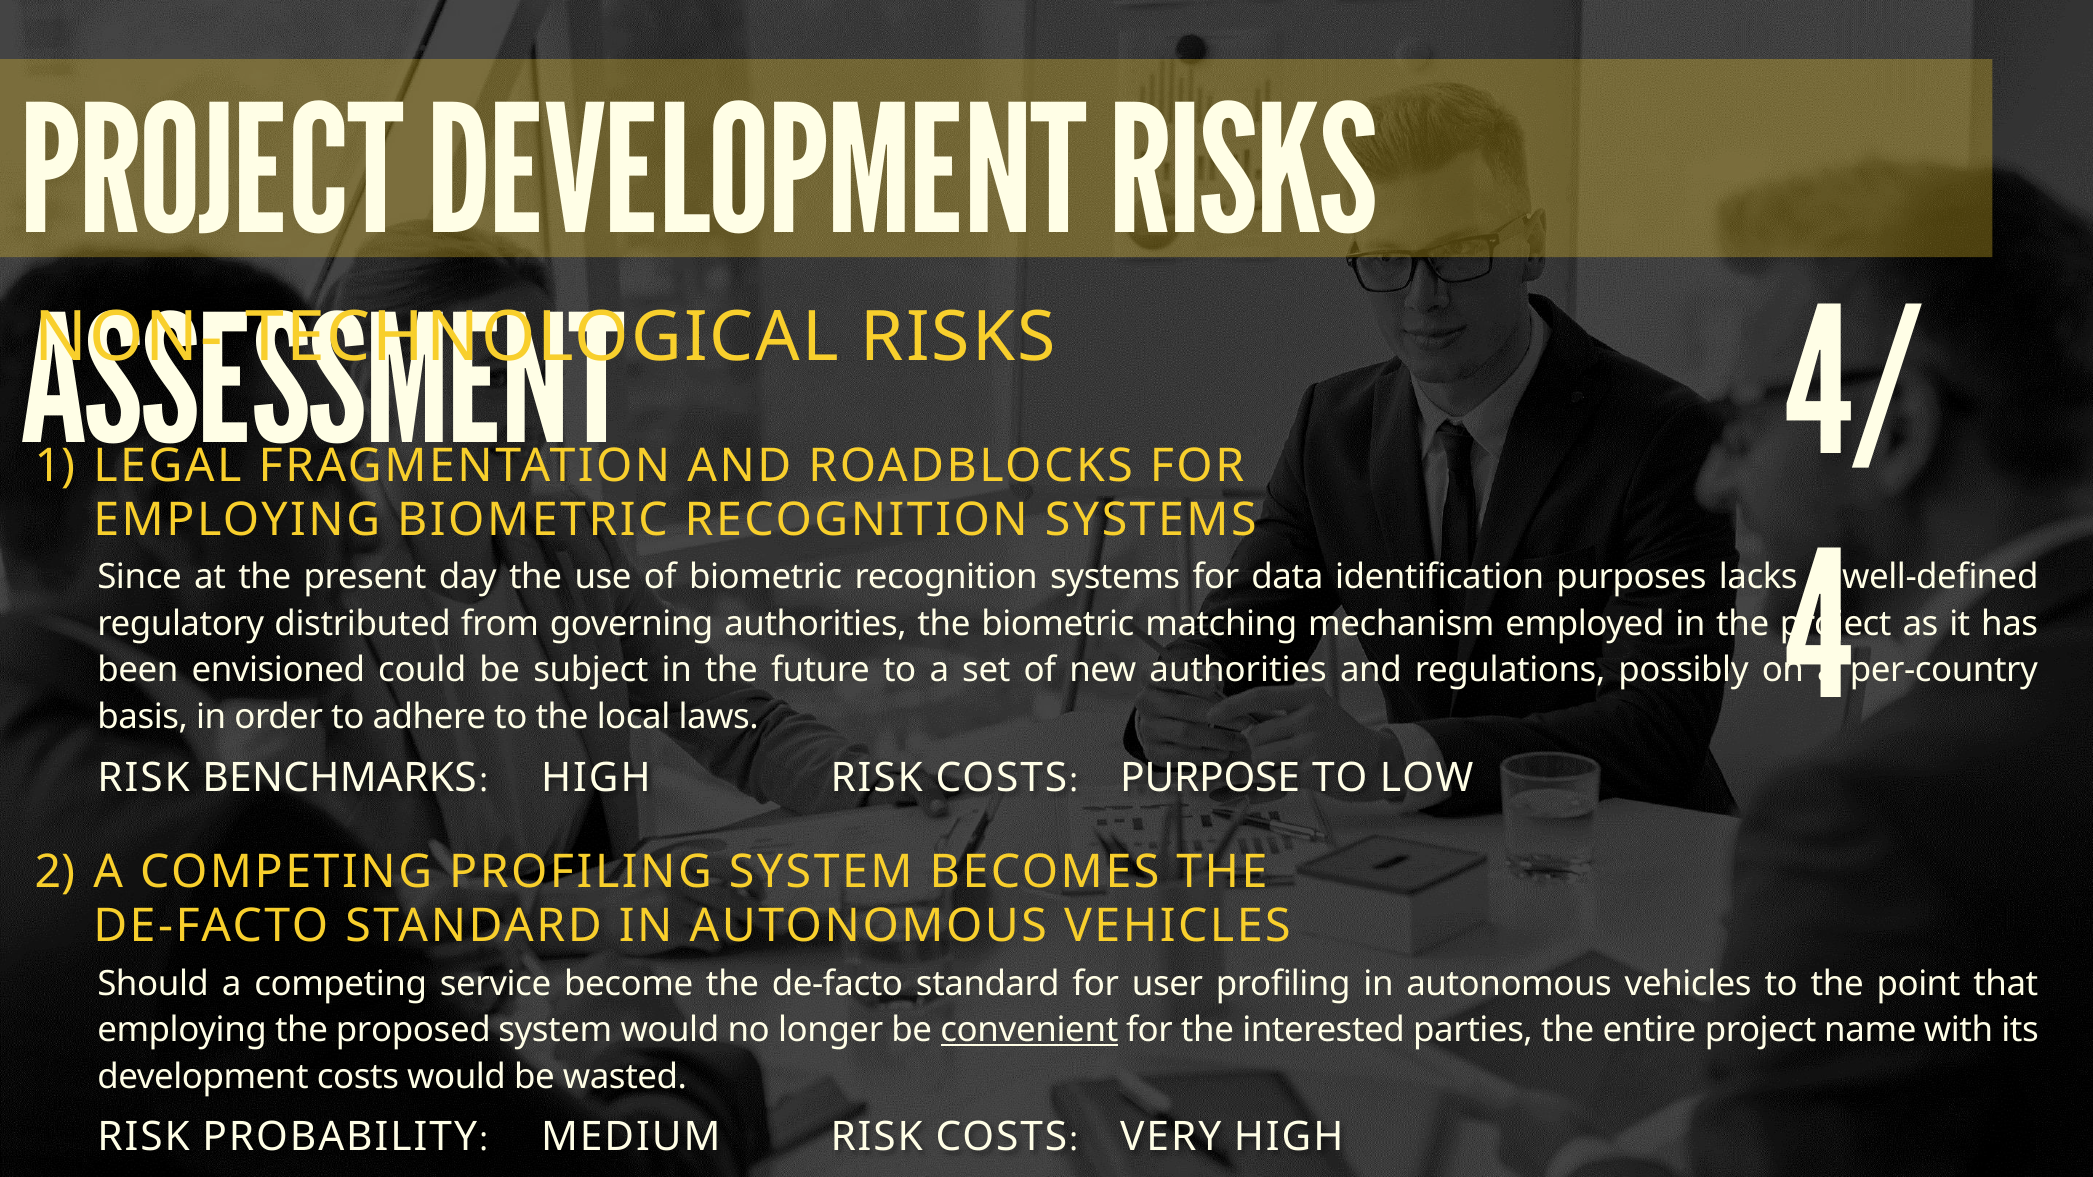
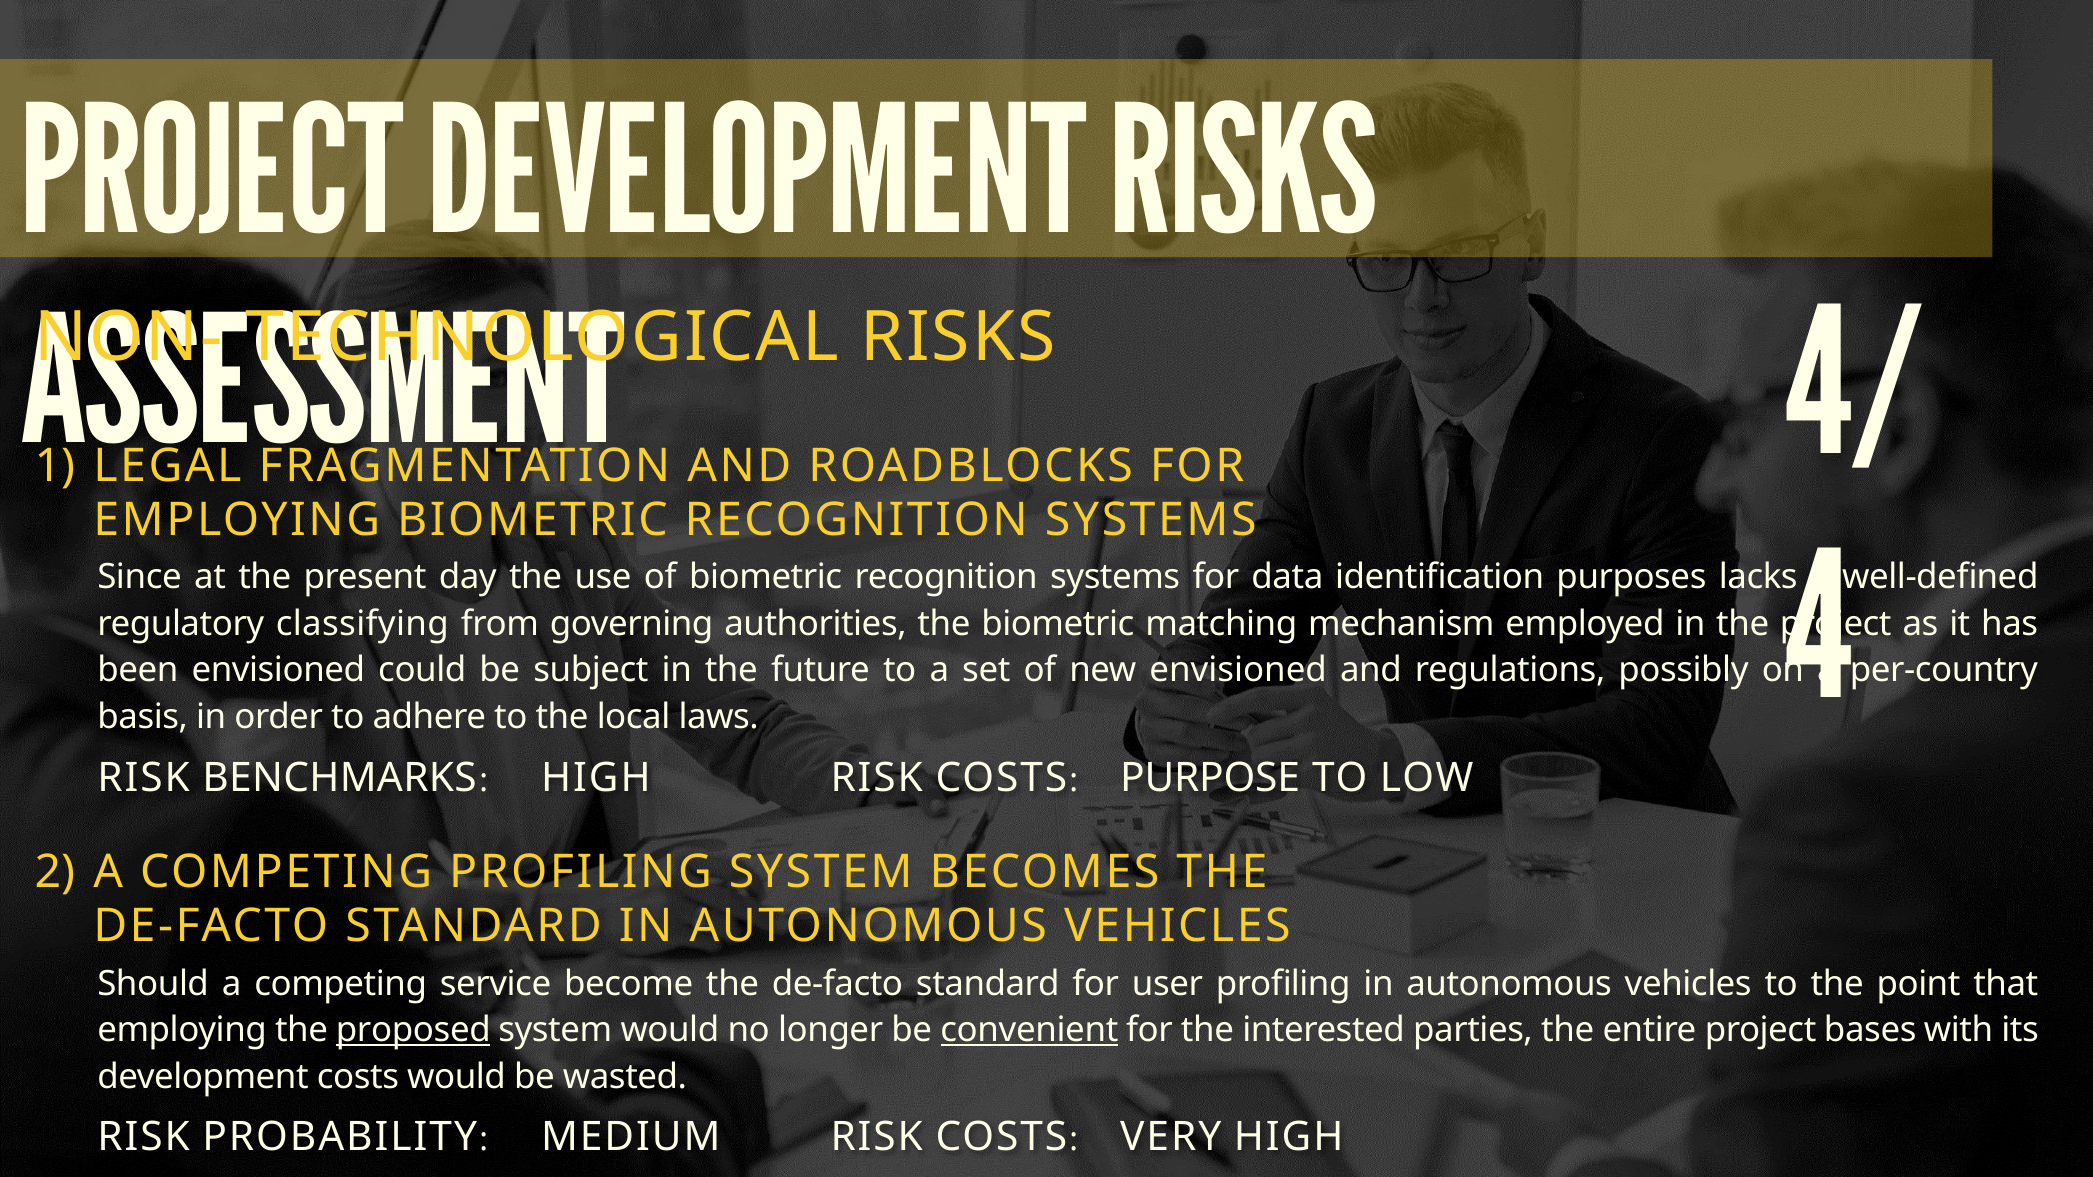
distributed: distributed -> classifying (362, 624)
new authorities: authorities -> envisioned (1238, 670)
proposed underline: none -> present (413, 1030)
name: name -> bases (1870, 1030)
